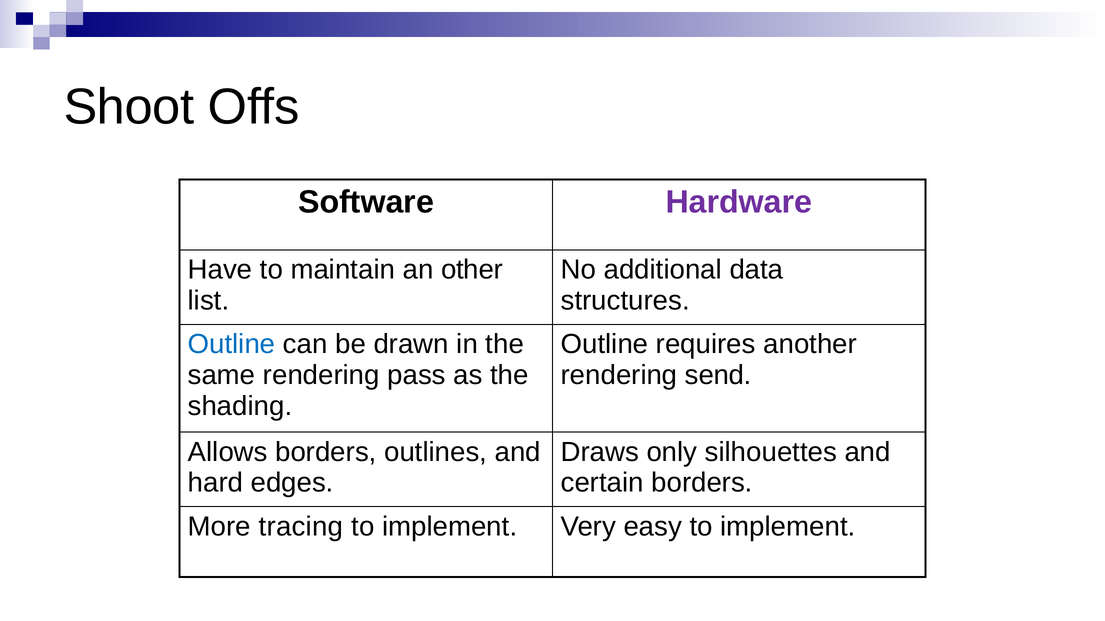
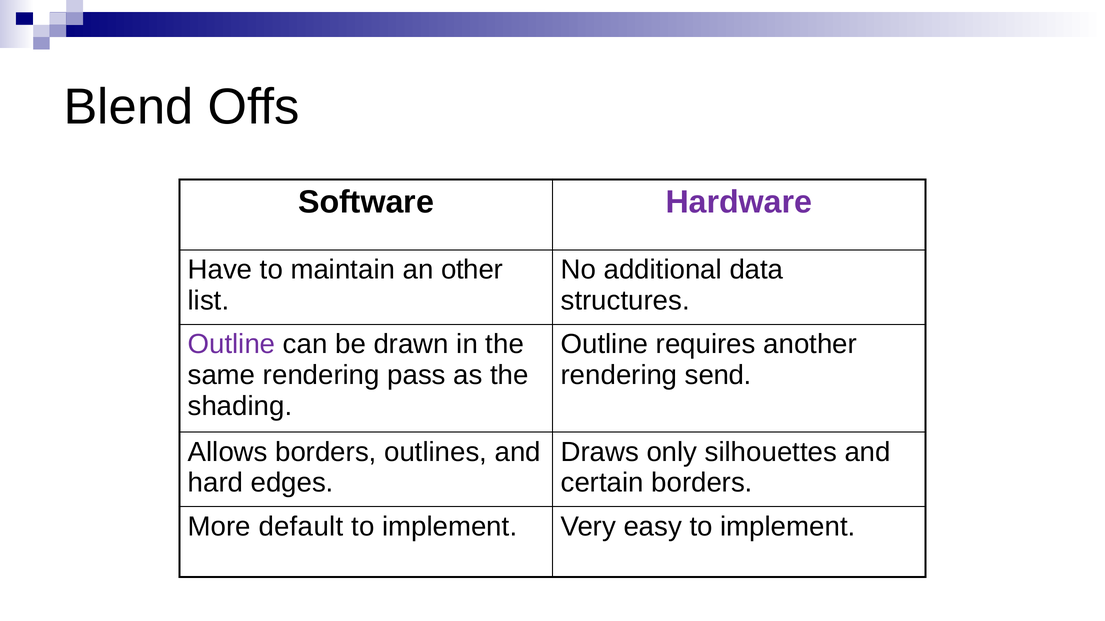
Shoot: Shoot -> Blend (129, 107)
Outline colour: blue -> purple (232, 345)
tracing: tracing -> default (301, 527)
